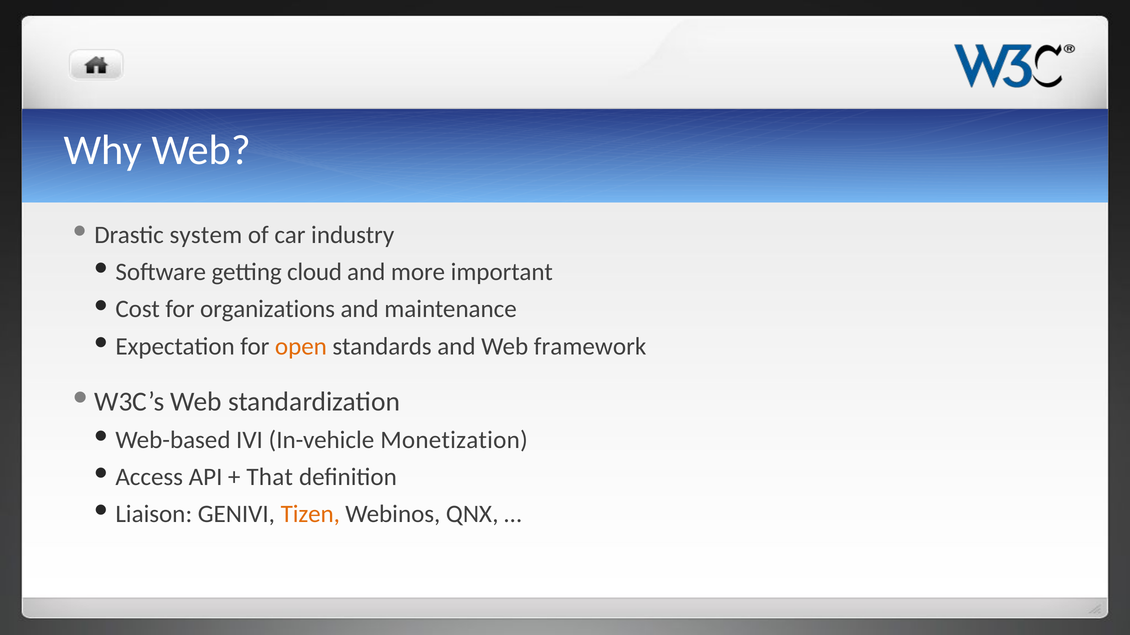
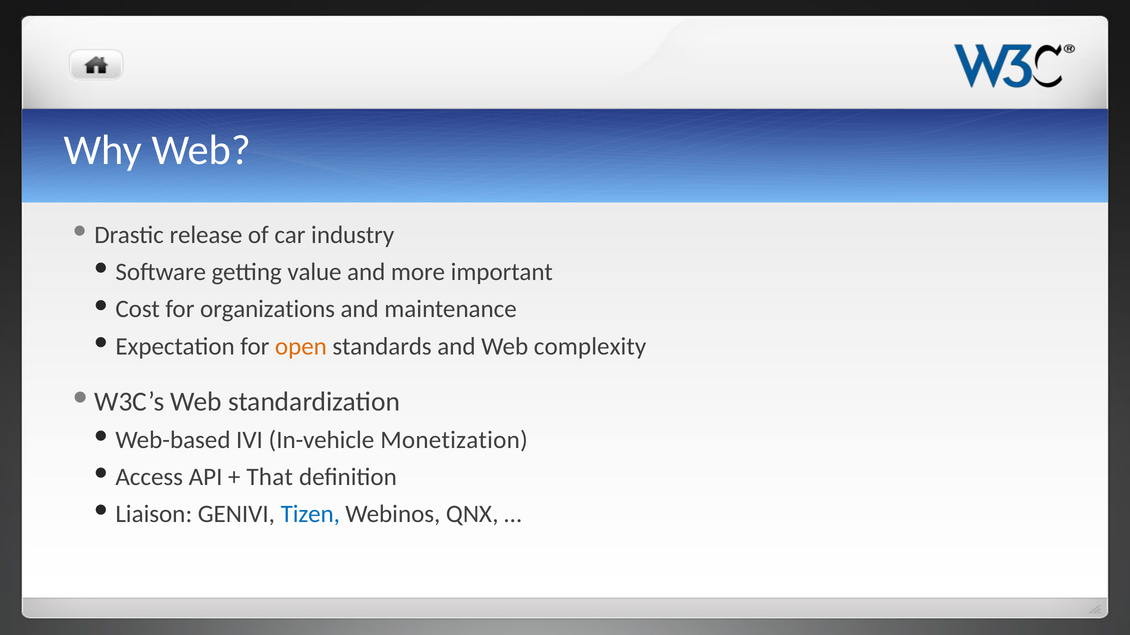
system: system -> release (206, 235)
cloud: cloud -> value (314, 272)
framework: framework -> complexity (590, 347)
Tizen colour: orange -> blue (310, 515)
